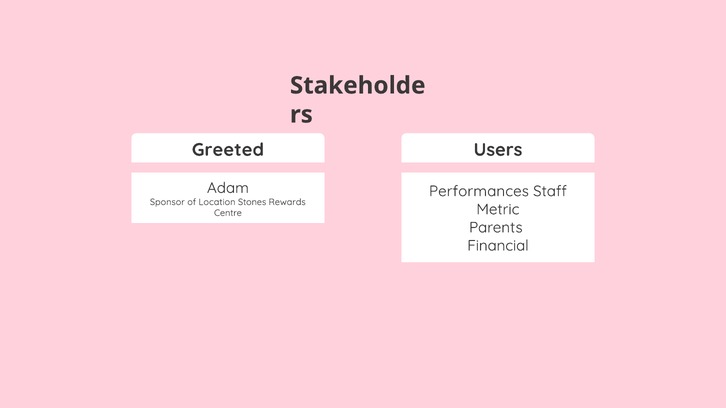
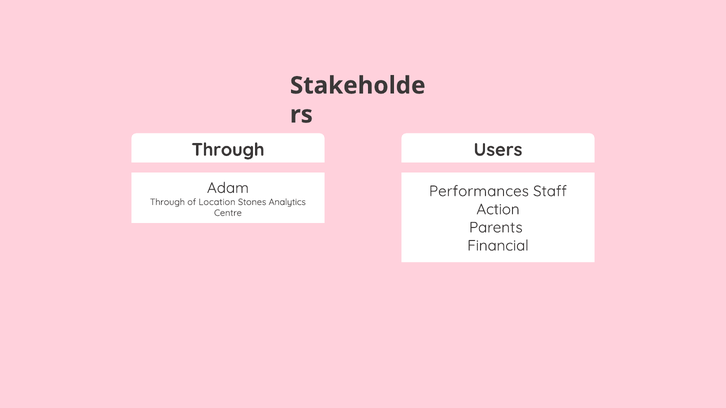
Greeted: Greeted -> Through (228, 150)
Sponsor: Sponsor -> Through (167, 202)
Rewards: Rewards -> Analytics (287, 202)
Metric: Metric -> Action (498, 210)
